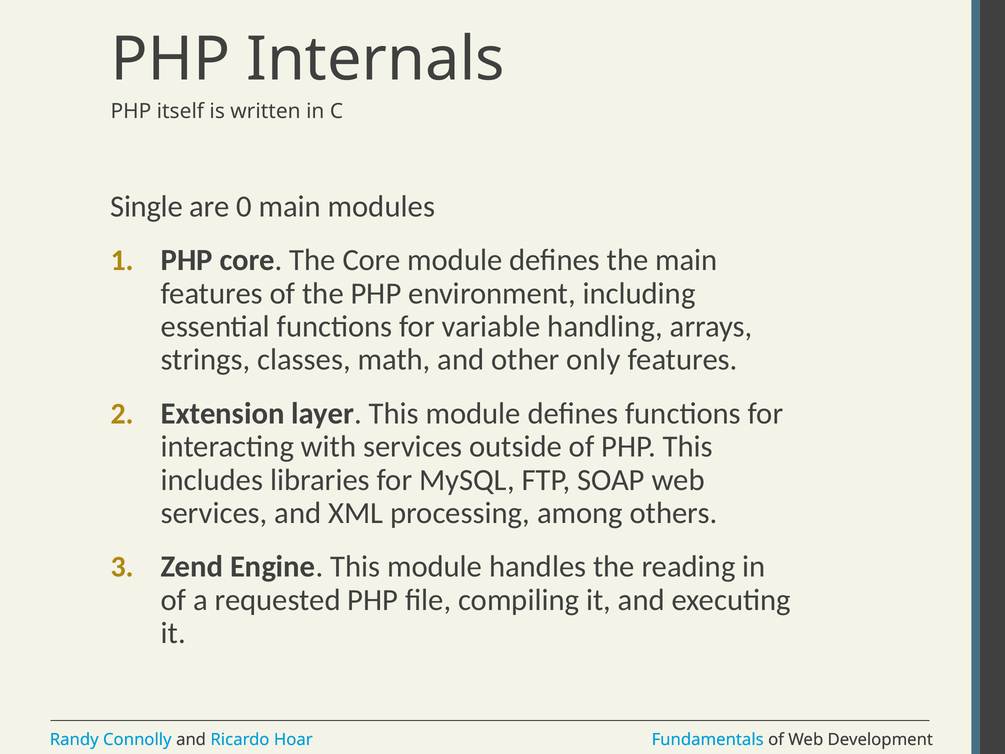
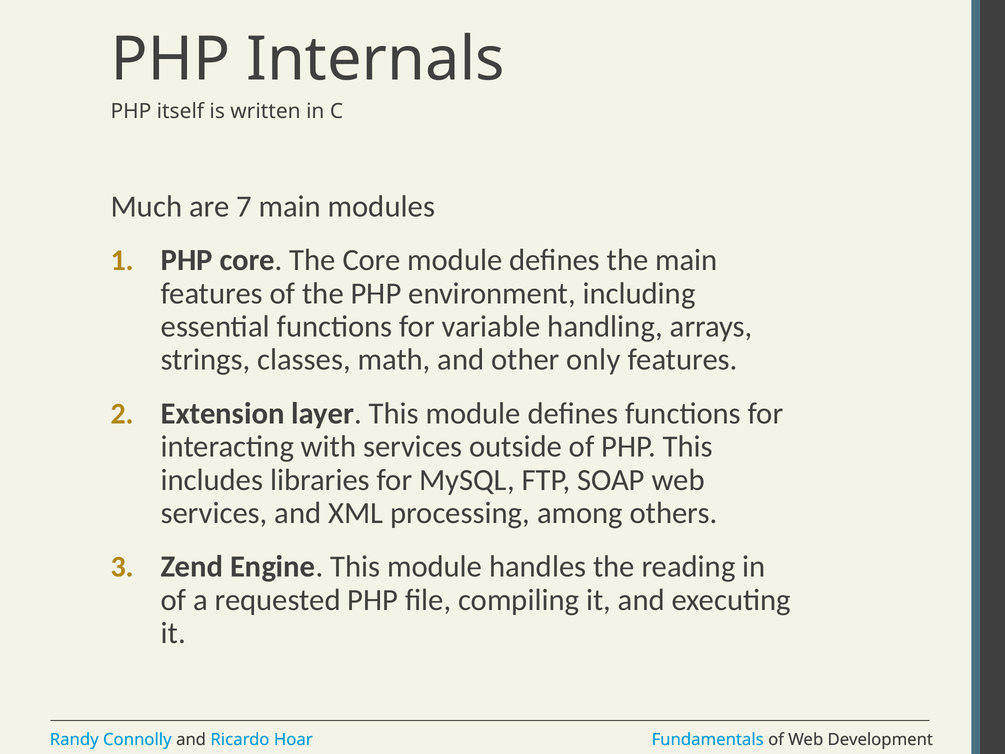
Single: Single -> Much (146, 207)
0: 0 -> 7 (244, 207)
